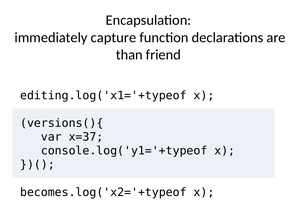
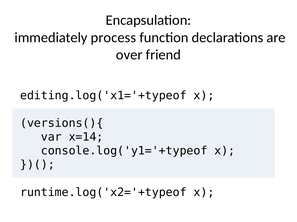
capture: capture -> process (113, 38)
than: than -> over (129, 55)
x=37: x=37 -> x=14 (86, 137)
becomes.log('x2='+typeof: becomes.log('x2='+typeof -> runtime.log('x2='+typeof (103, 193)
